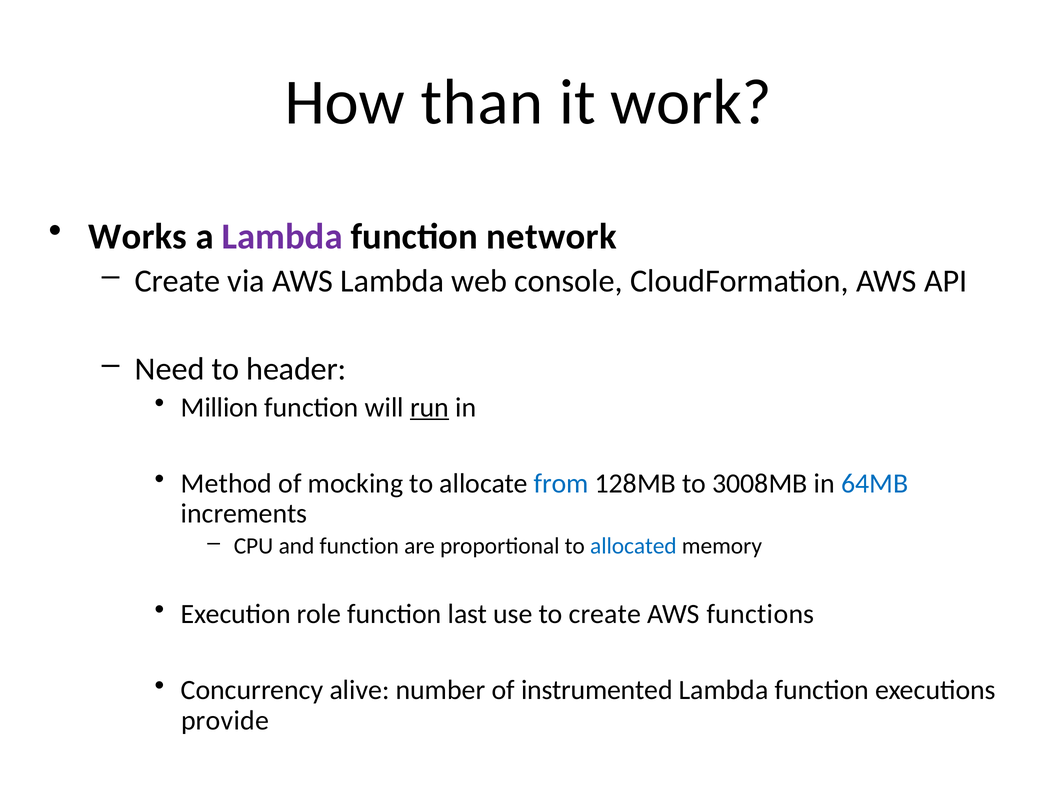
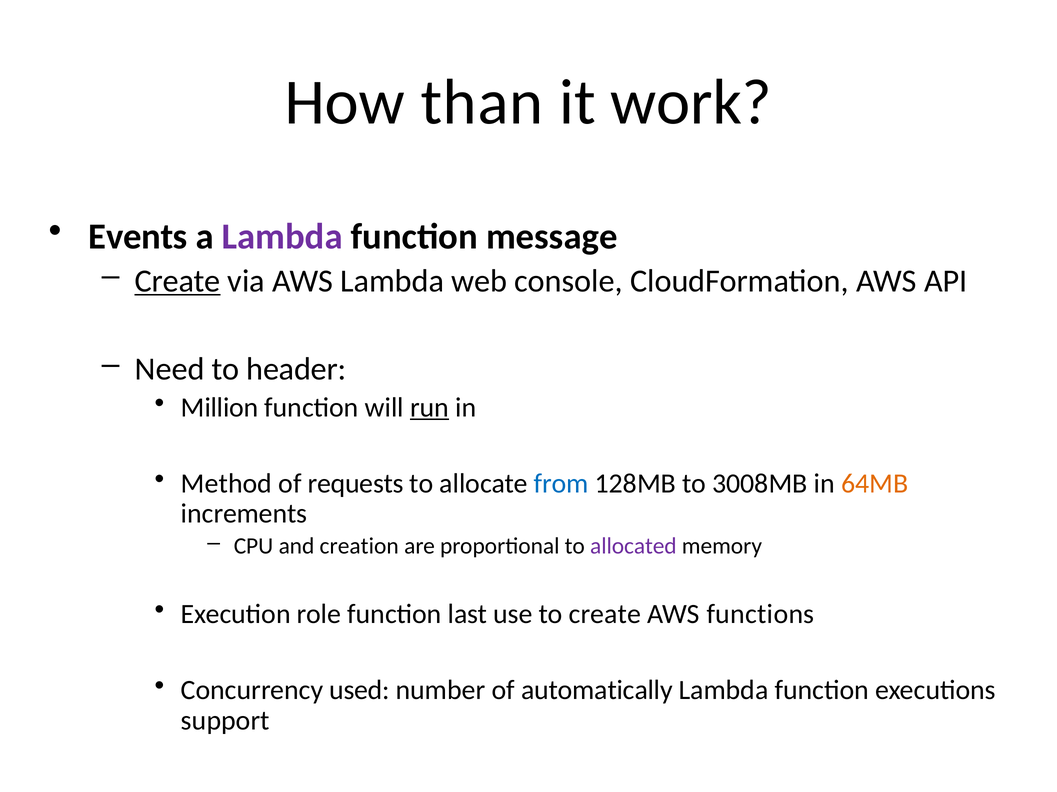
Works: Works -> Events (138, 237)
network: network -> message (552, 237)
Create underline: none -> present (178, 281)
mocking: mocking -> requests (356, 484)
64MB colour: blue -> orange (875, 484)
and function: function -> creation (359, 547)
allocated colour: blue -> purple (633, 547)
alive: alive -> used (360, 691)
instrumented: instrumented -> automatically (597, 691)
provide: provide -> support (225, 721)
